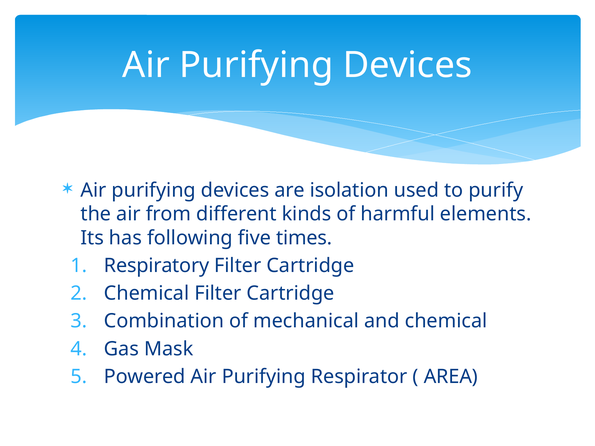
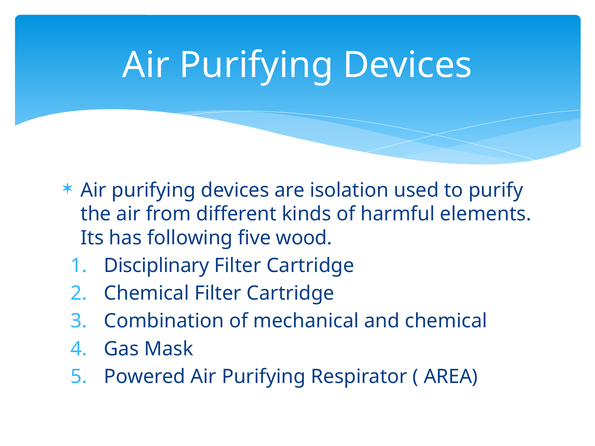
times: times -> wood (304, 238)
Respiratory: Respiratory -> Disciplinary (157, 266)
